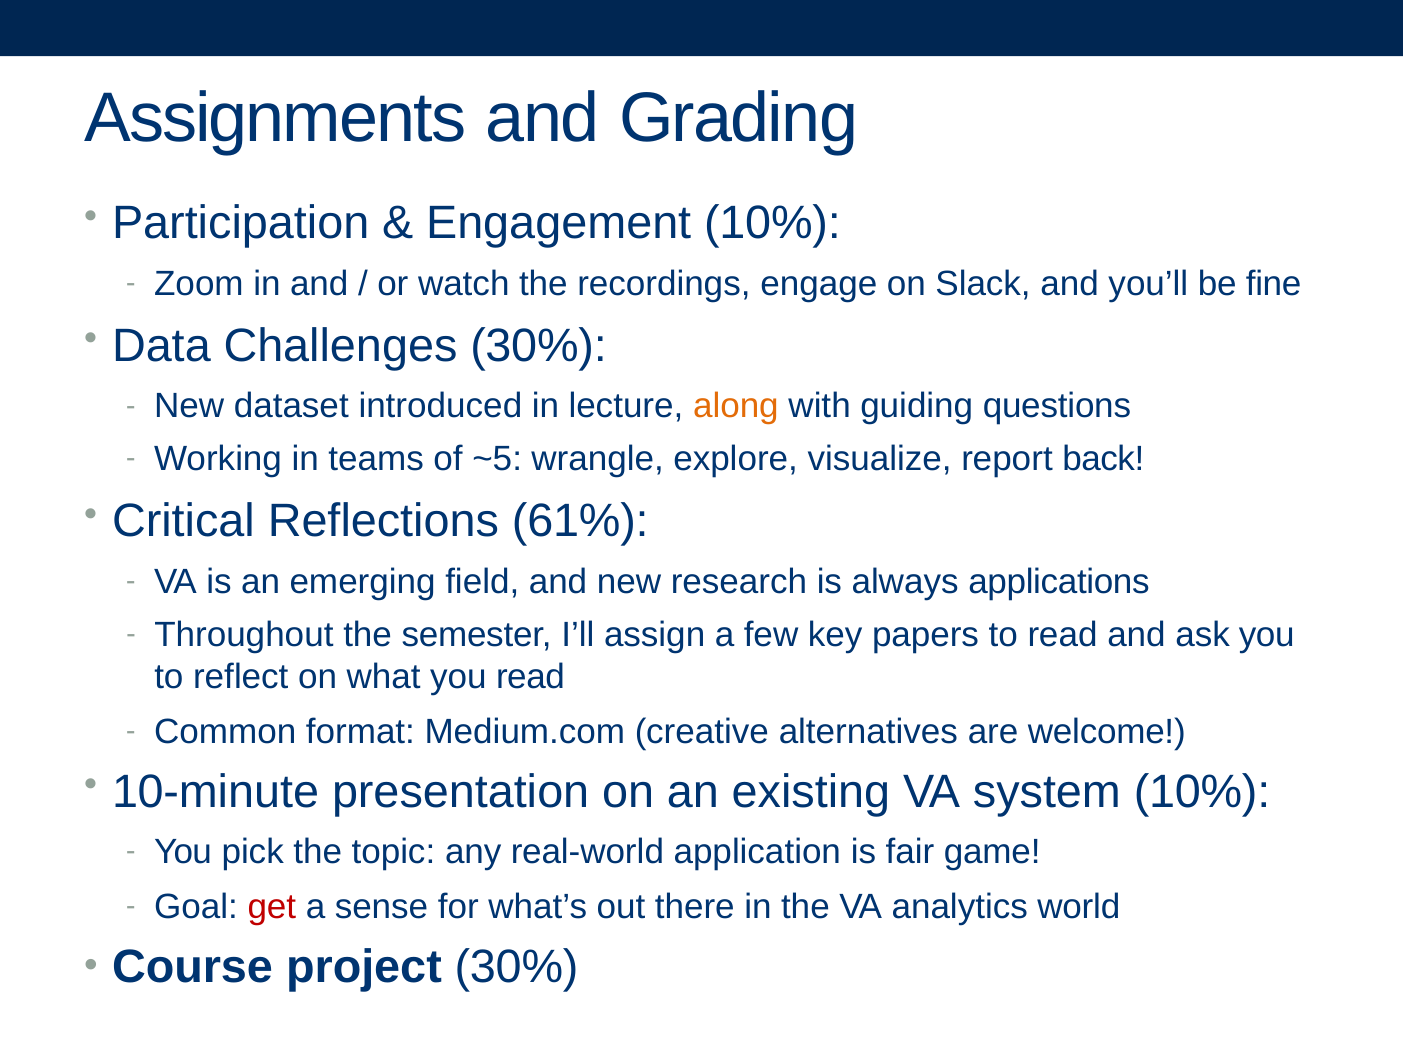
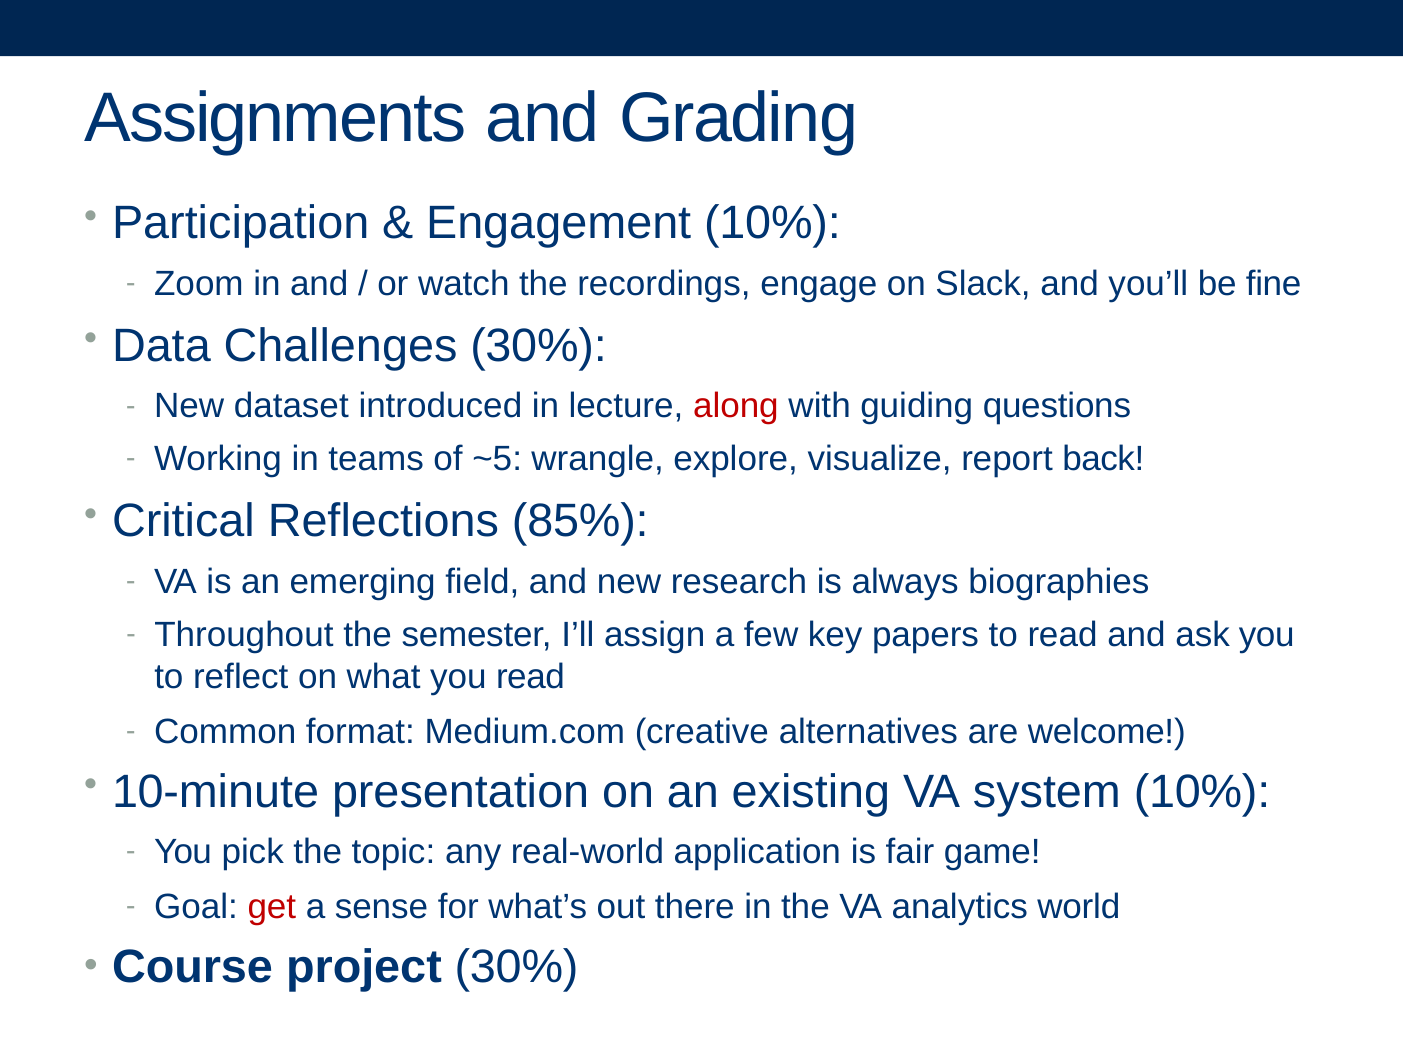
along colour: orange -> red (736, 406)
61%: 61% -> 85% (580, 521)
applications: applications -> biographies (1059, 582)
